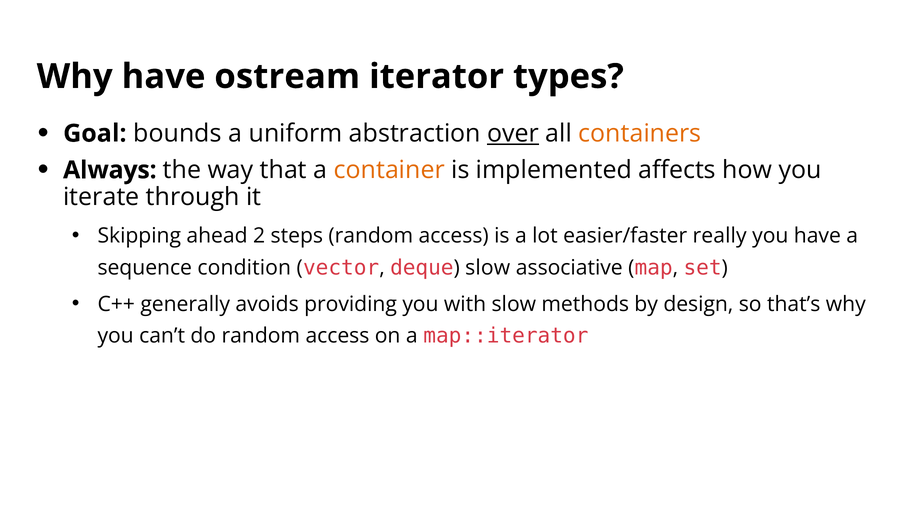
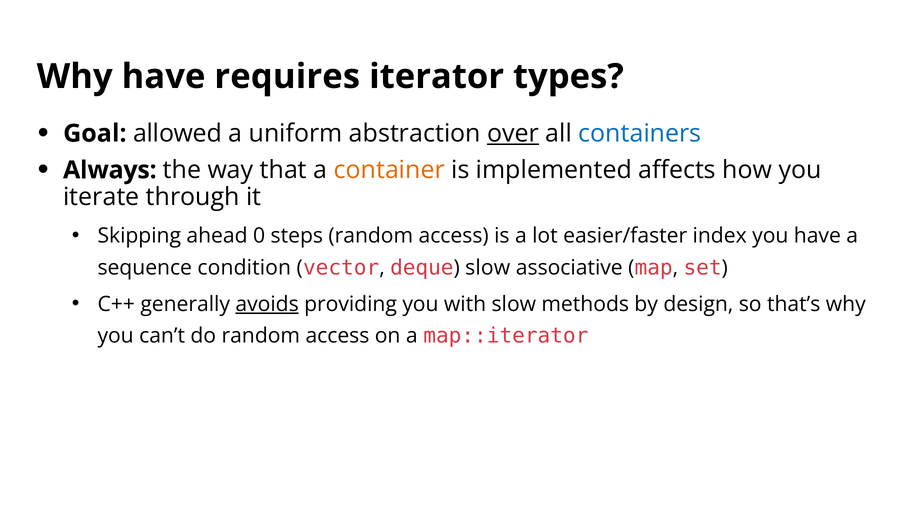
ostream: ostream -> requires (287, 77)
bounds: bounds -> allowed (178, 133)
containers colour: orange -> blue (640, 133)
2: 2 -> 0 (259, 236)
really: really -> index (720, 236)
avoids underline: none -> present (267, 304)
